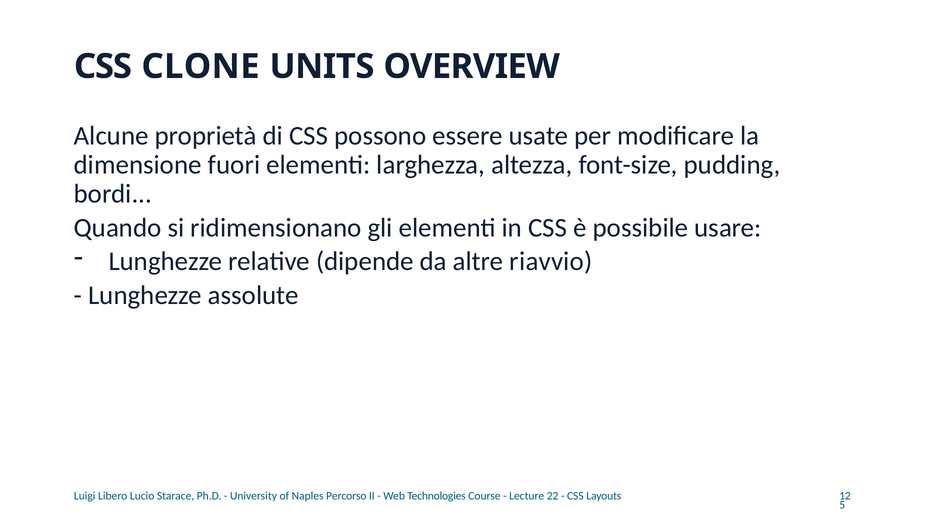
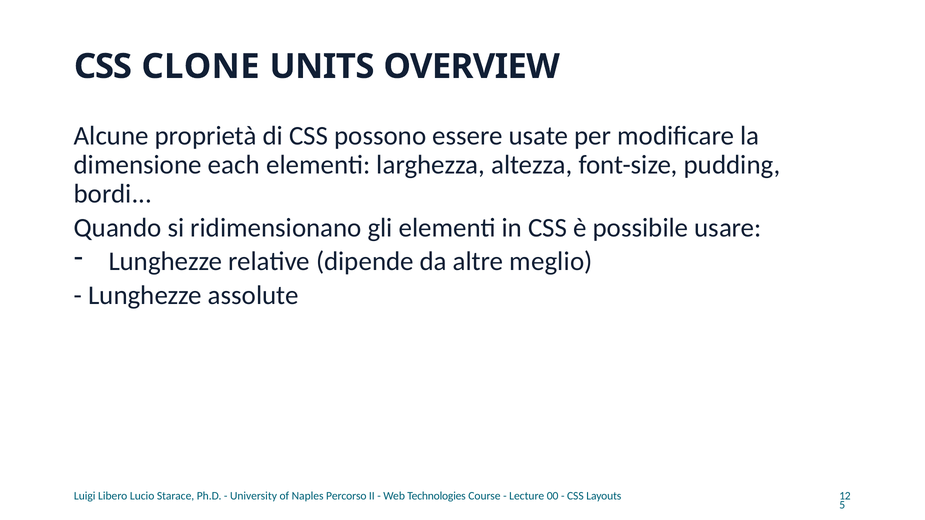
fuori: fuori -> each (234, 165)
riavvio: riavvio -> meglio (551, 262)
22: 22 -> 00 (553, 496)
